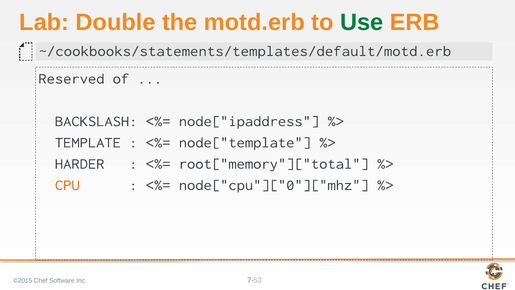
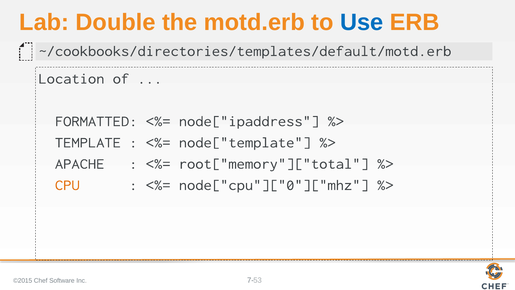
Use colour: green -> blue (362, 22)
~/cookbooks/statements/templates/default/motd.erb: ~/cookbooks/statements/templates/default/motd.erb -> ~/cookbooks/directories/templates/default/motd.erb (245, 51)
Reserved: Reserved -> Location (71, 78)
BACKSLASH: BACKSLASH -> FORMATTED (96, 121)
HARDER: HARDER -> APACHE (80, 164)
